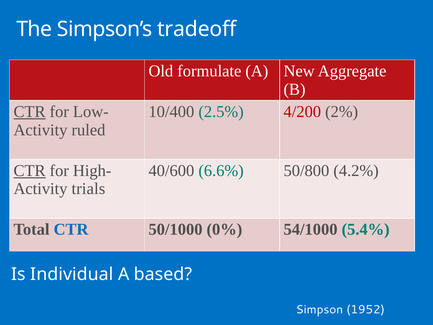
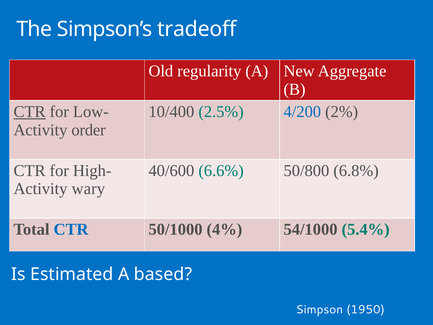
formulate: formulate -> regularity (209, 71)
4/200 colour: red -> blue (302, 112)
ruled: ruled -> order (89, 130)
CTR underline: present -> none (30, 170)
4.2%: 4.2% -> 6.8% (356, 170)
trials: trials -> wary (88, 189)
0%: 0% -> 4% (224, 229)
Individual: Individual -> Estimated (72, 274)
1952: 1952 -> 1950 (366, 309)
